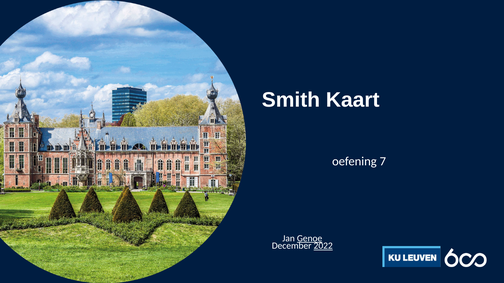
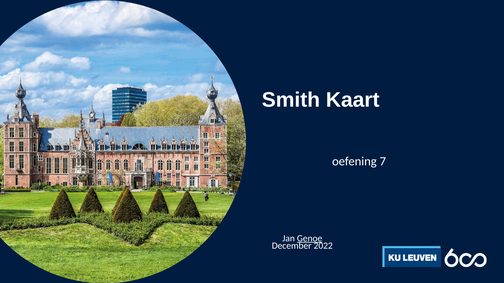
2022 underline: present -> none (323, 246)
